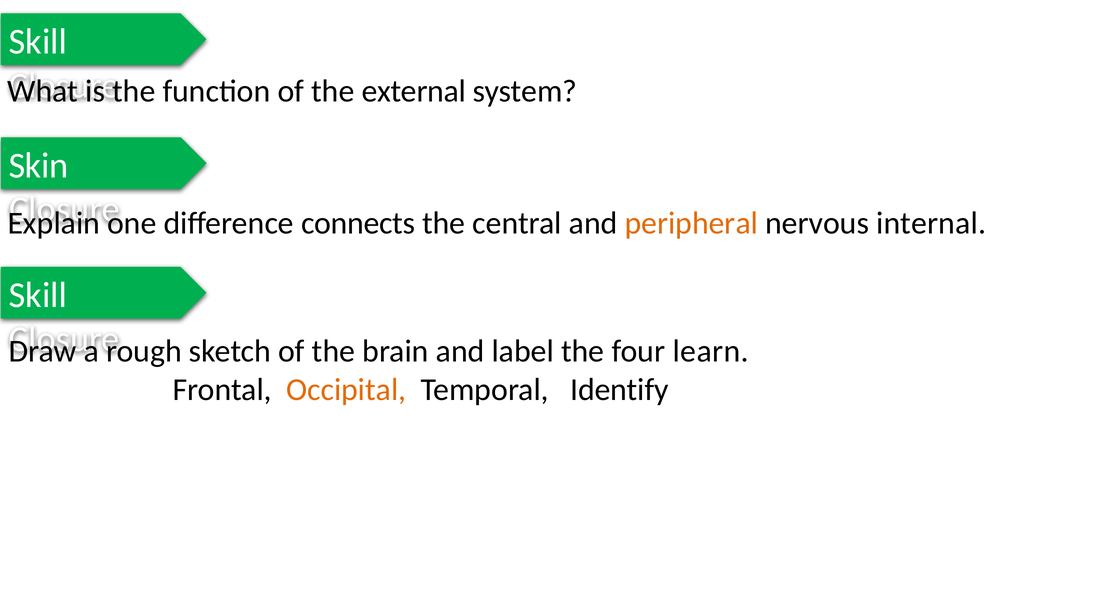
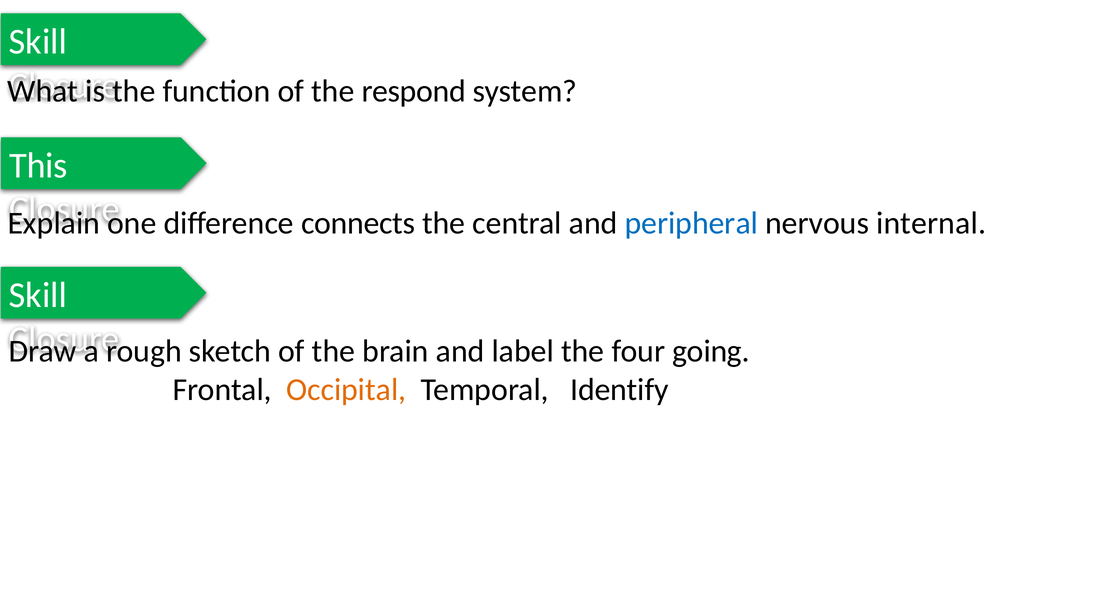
external: external -> respond (414, 91)
Skin: Skin -> This (38, 166)
peripheral colour: orange -> blue (691, 223)
learn: learn -> going (711, 351)
